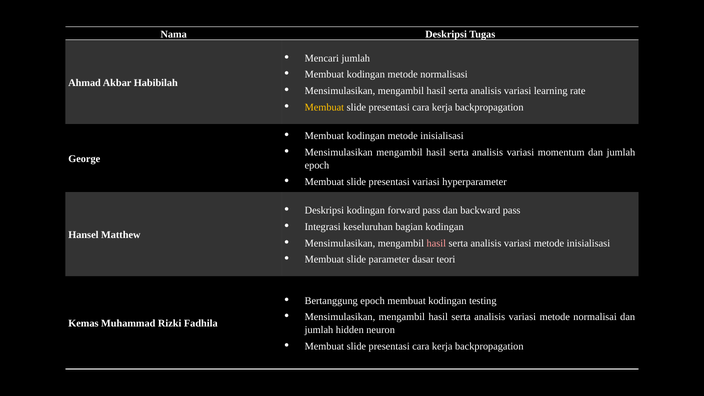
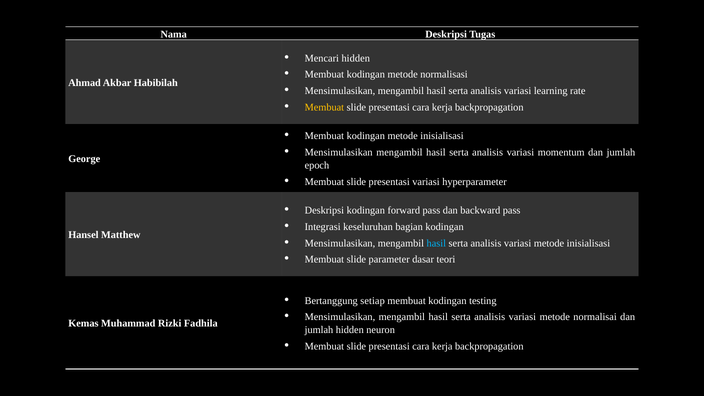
Mencari jumlah: jumlah -> hidden (356, 58)
hasil colour: pink -> light blue (436, 243)
Bertanggung epoch: epoch -> setiap (373, 301)
